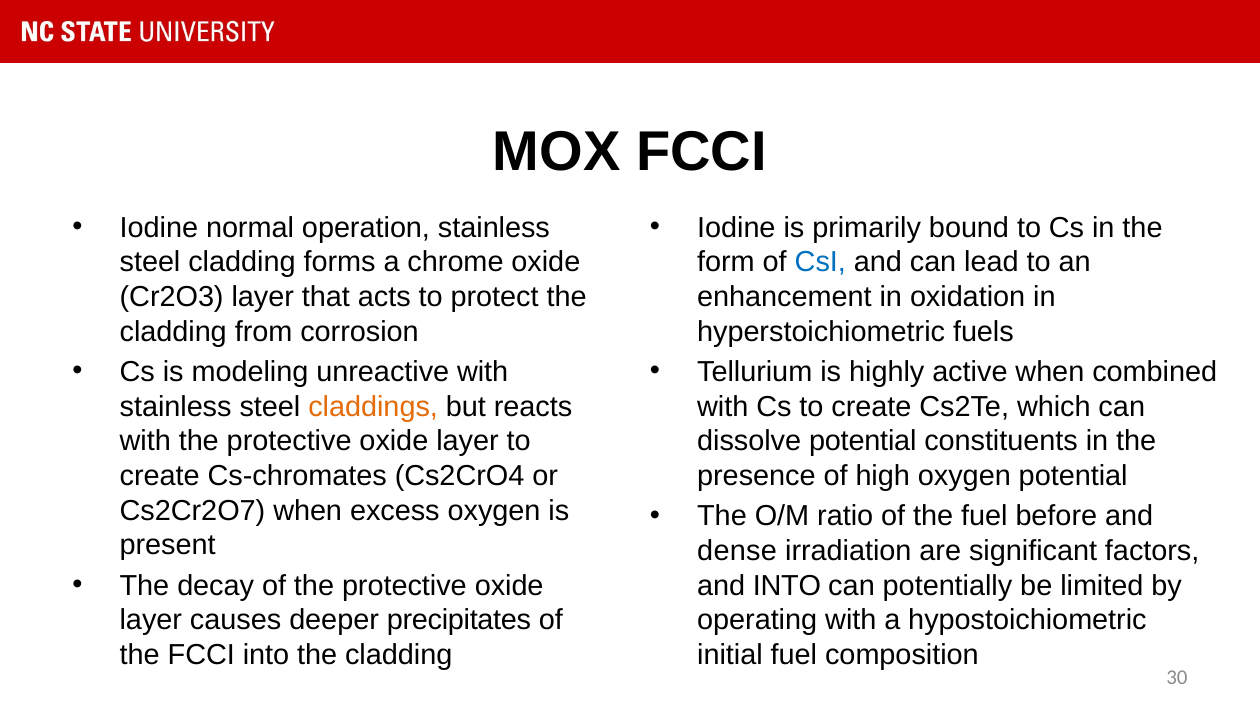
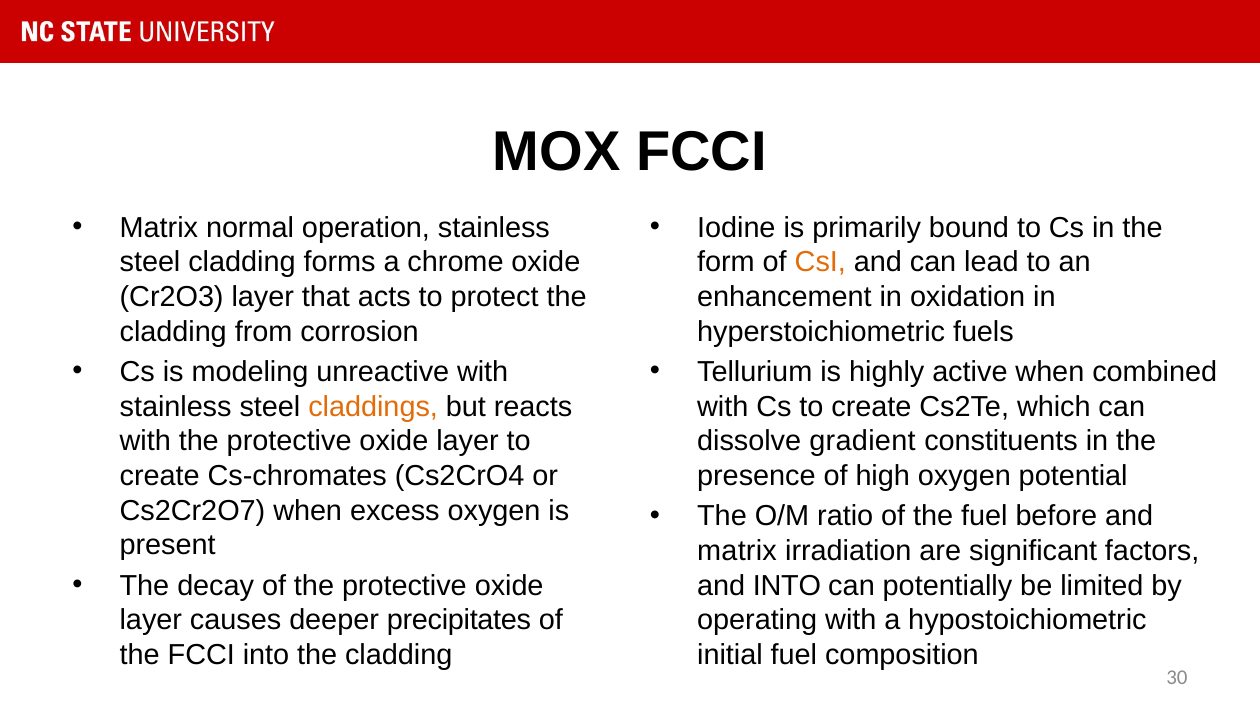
Iodine: Iodine -> Matrix (159, 228)
CsI colour: blue -> orange (820, 262)
dissolve potential: potential -> gradient (863, 441)
dense: dense -> matrix (737, 551)
